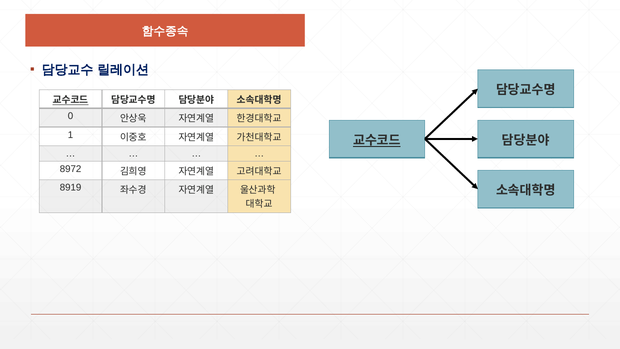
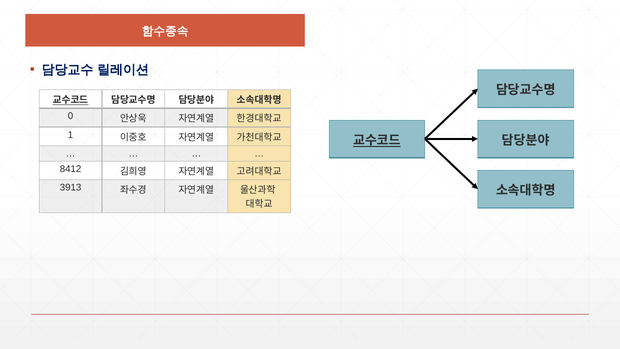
8972: 8972 -> 8412 (71, 169)
8919: 8919 -> 3913 (71, 188)
